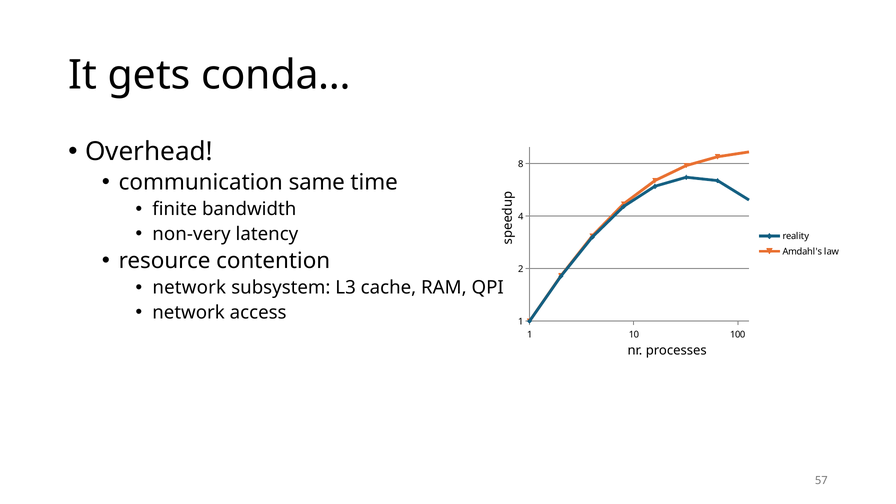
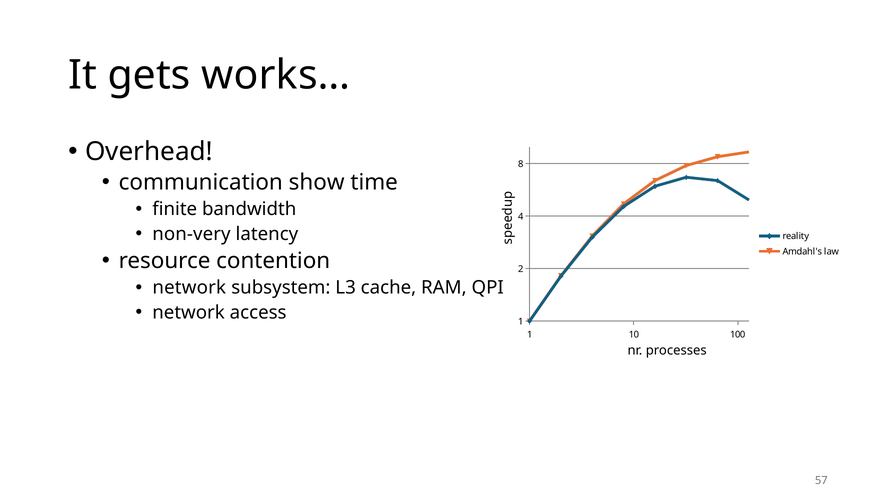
conda…: conda… -> works… (276, 75)
same: same -> show (317, 182)
